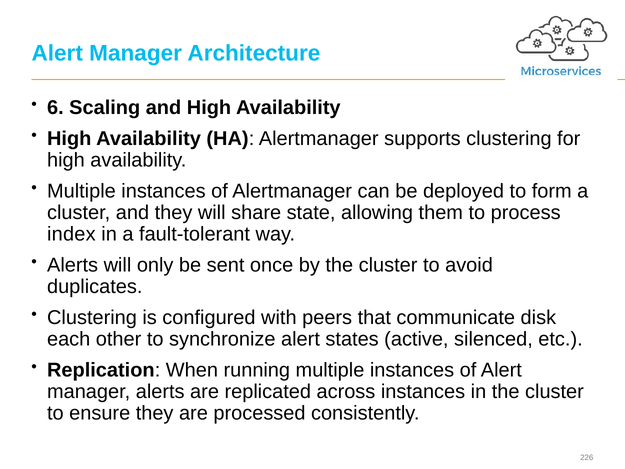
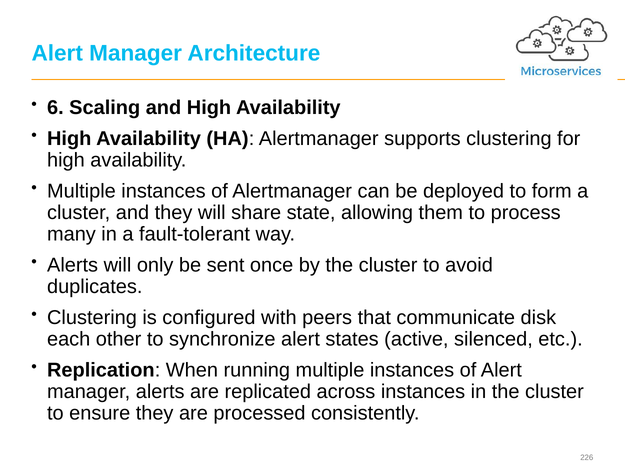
index: index -> many (71, 234)
